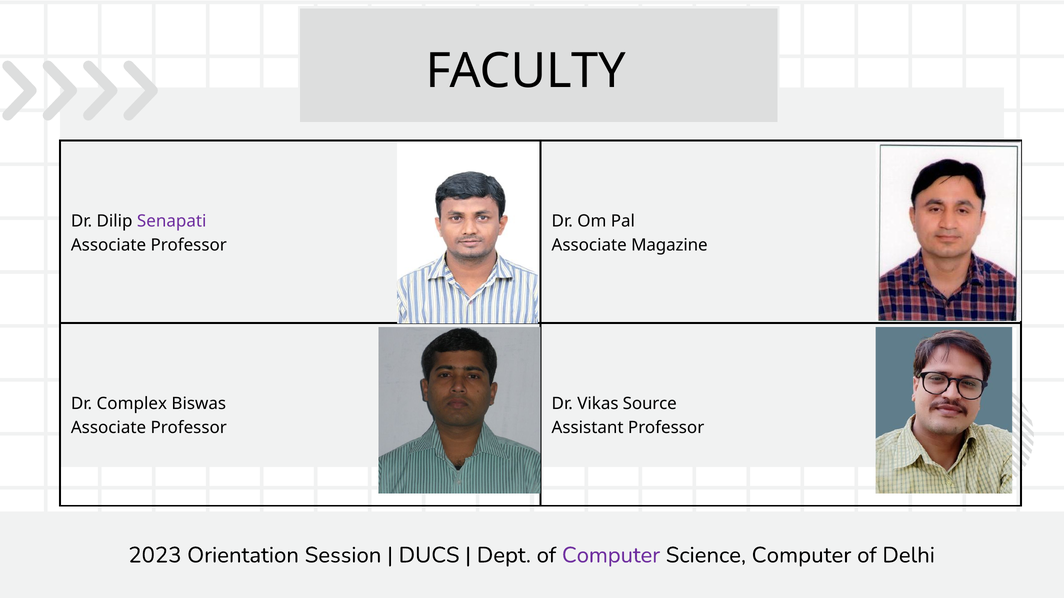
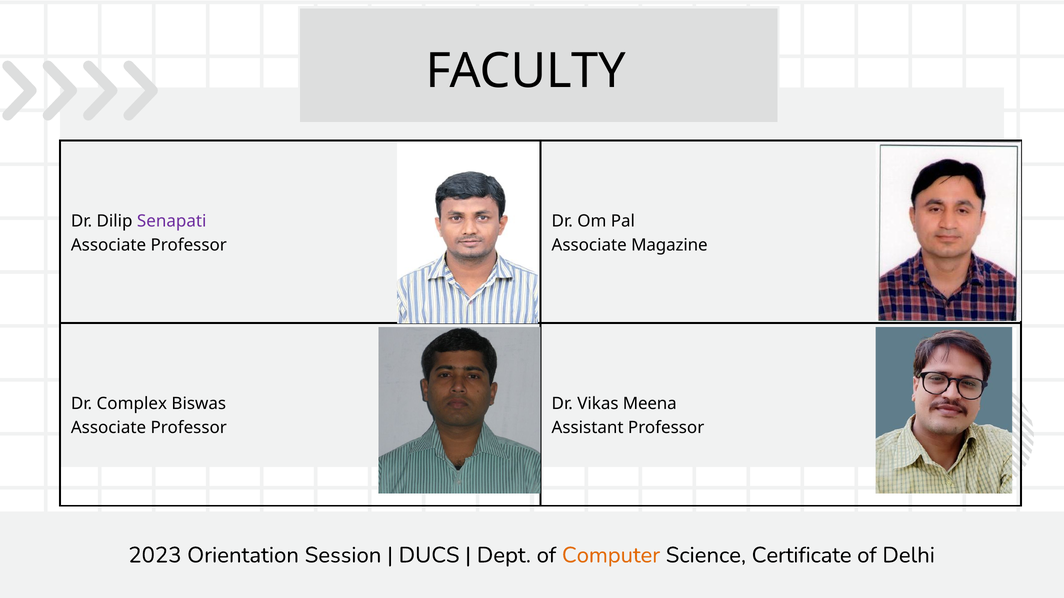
Source: Source -> Meena (650, 404)
Computer colour: purple -> orange (611, 556)
Science Computer: Computer -> Certificate (802, 556)
